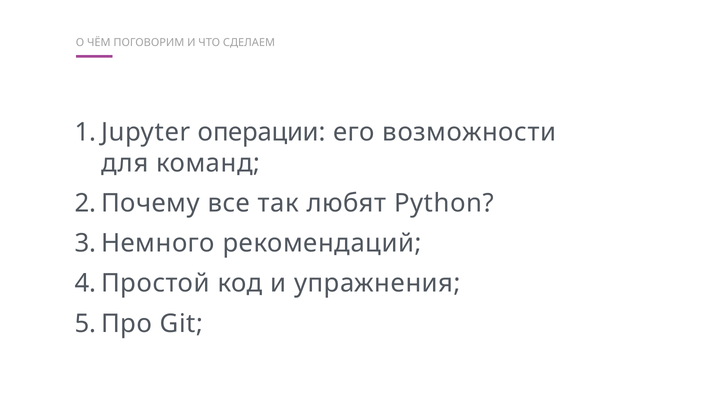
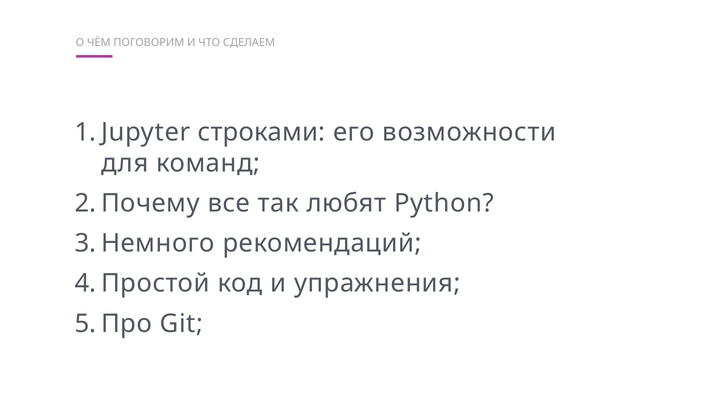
операции: операции -> строками (262, 132)
